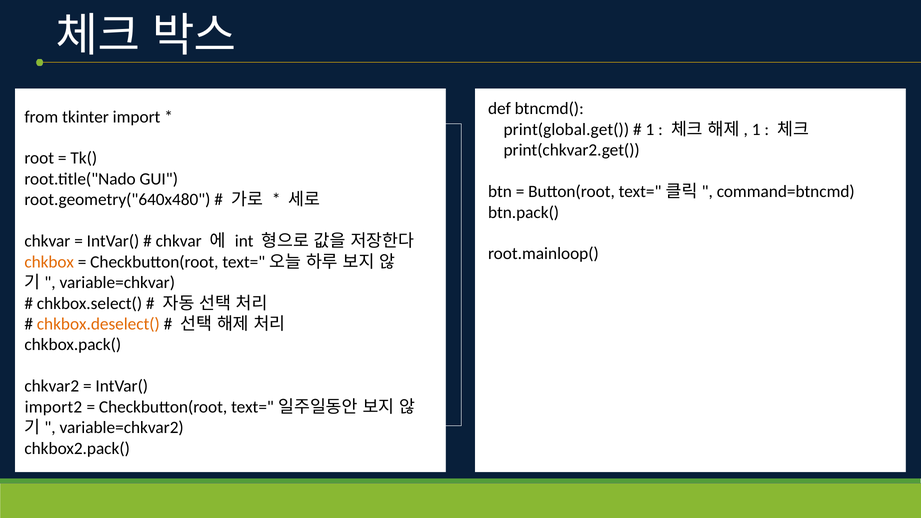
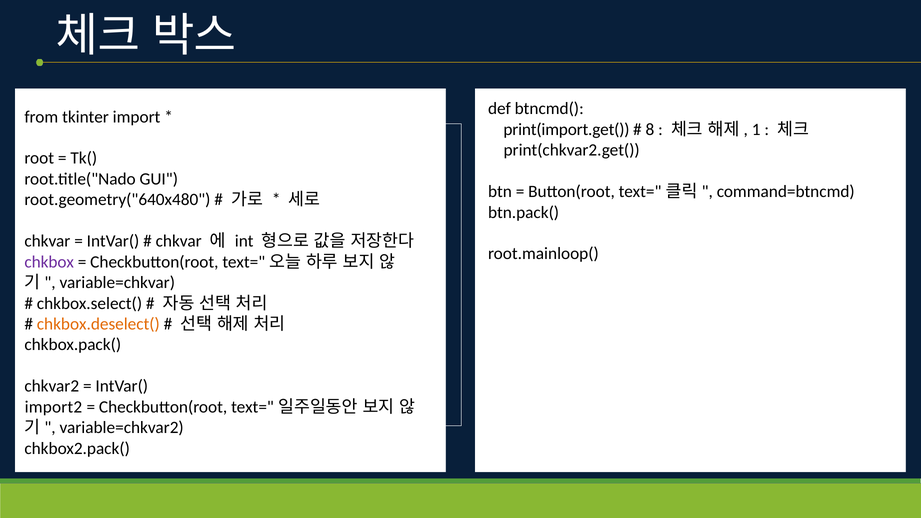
print(global.get(: print(global.get( -> print(import.get( (566, 129)
1: 1 -> 8 (650, 129)
chkbox colour: orange -> purple (49, 262)
